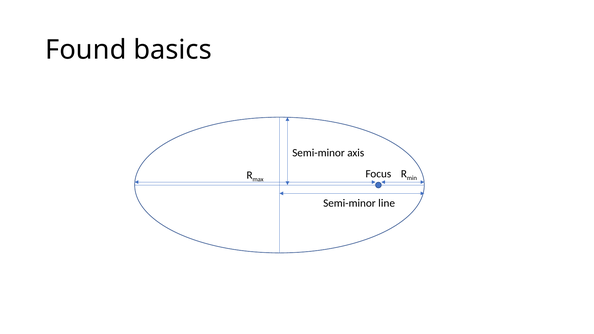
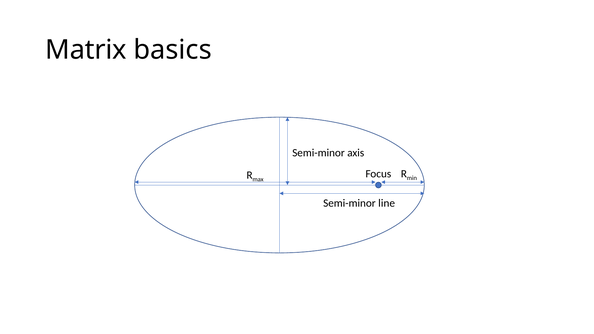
Found: Found -> Matrix (86, 50)
